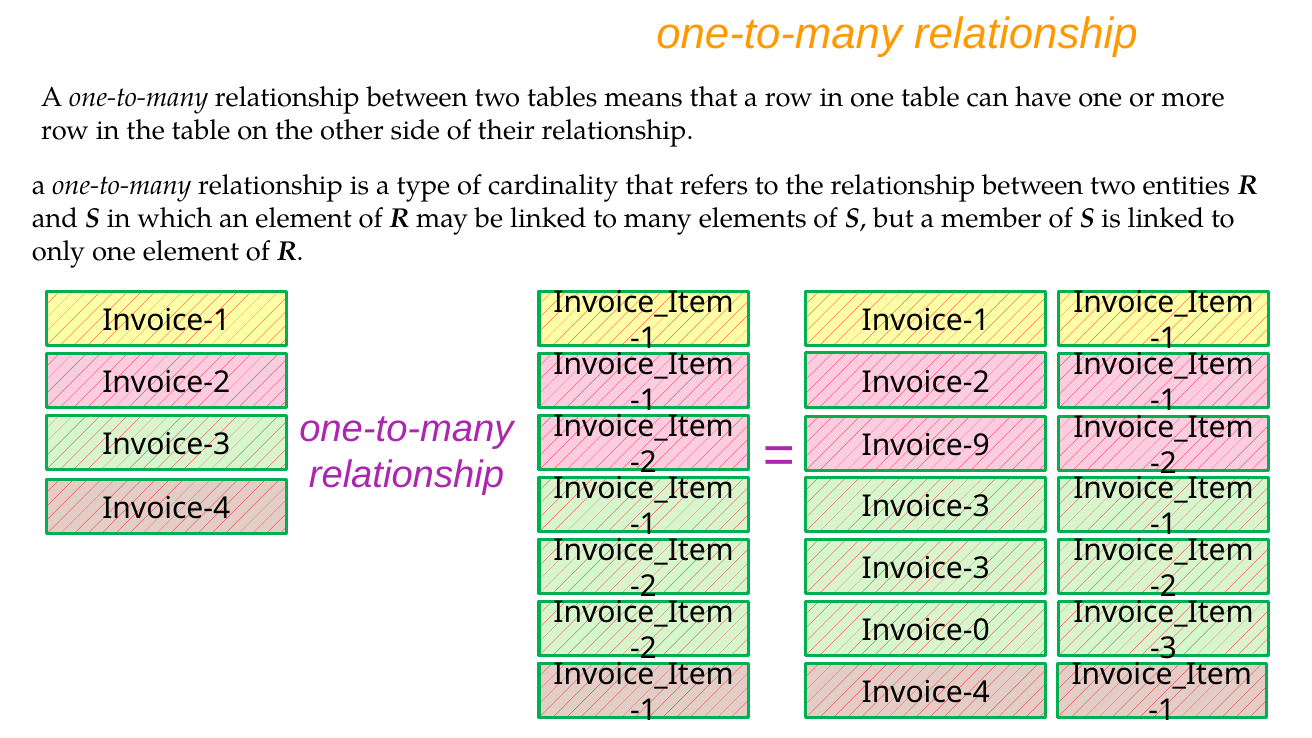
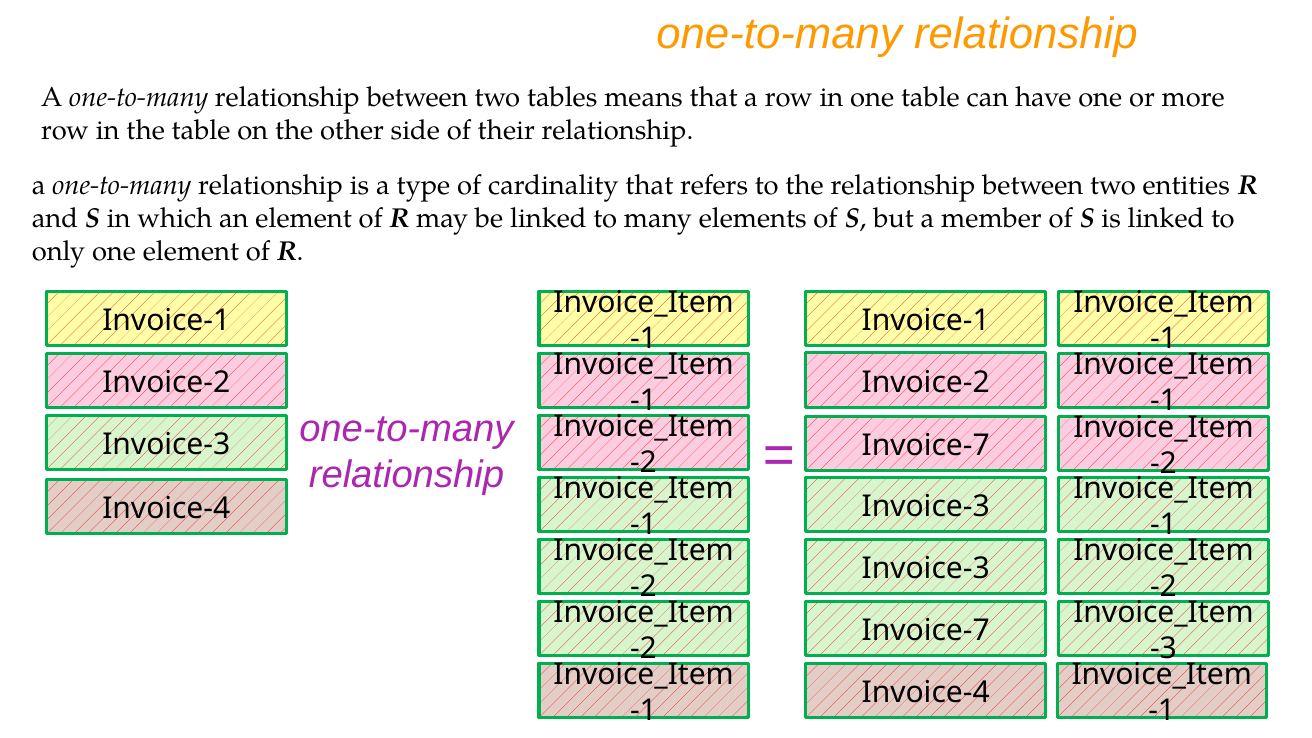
Invoice-9: Invoice-9 -> Invoice-7 (926, 445)
Invoice-0: Invoice-0 -> Invoice-7 (926, 630)
